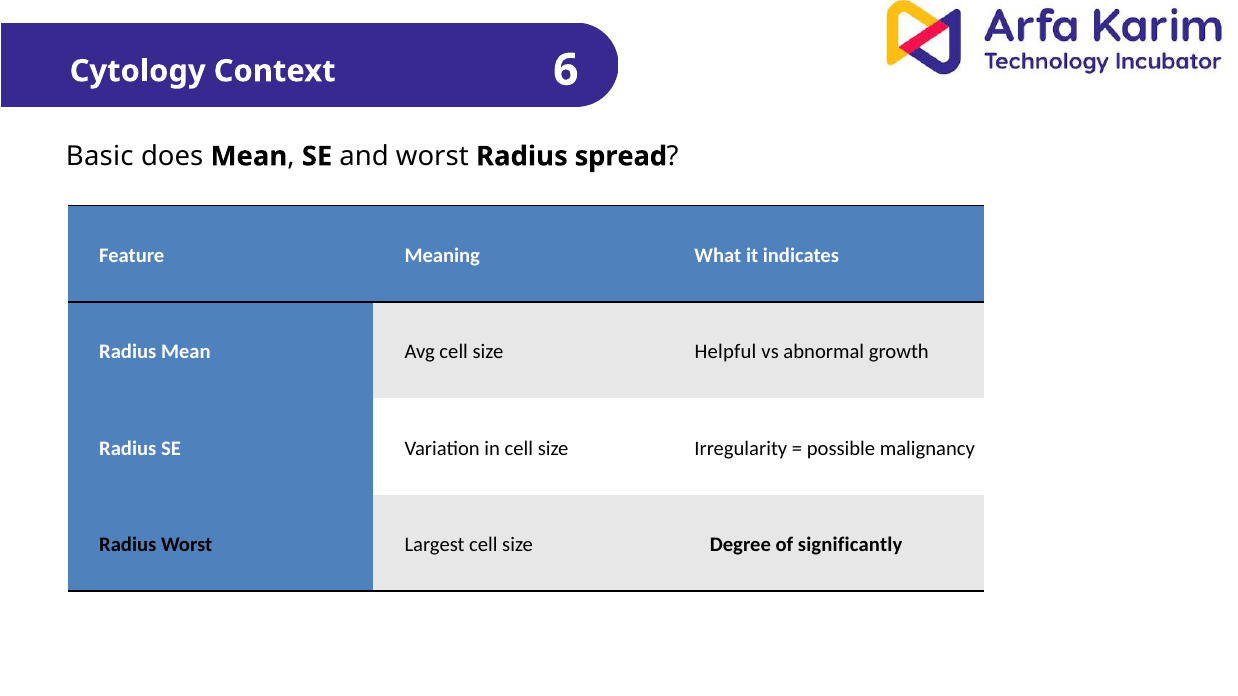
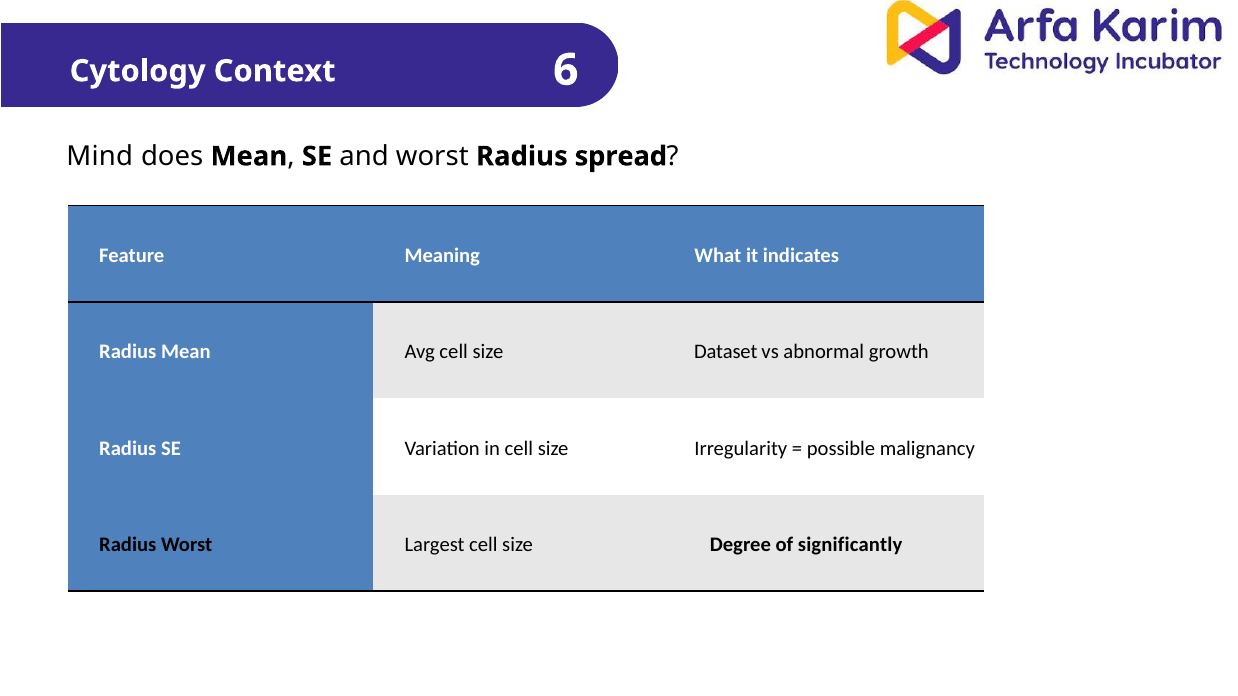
Basic: Basic -> Mind (100, 156)
Helpful: Helpful -> Dataset (726, 352)
